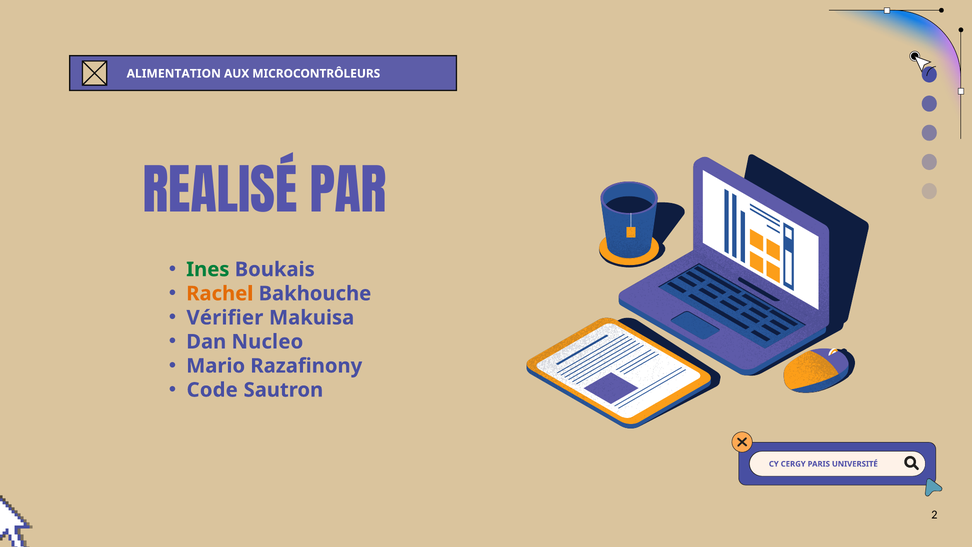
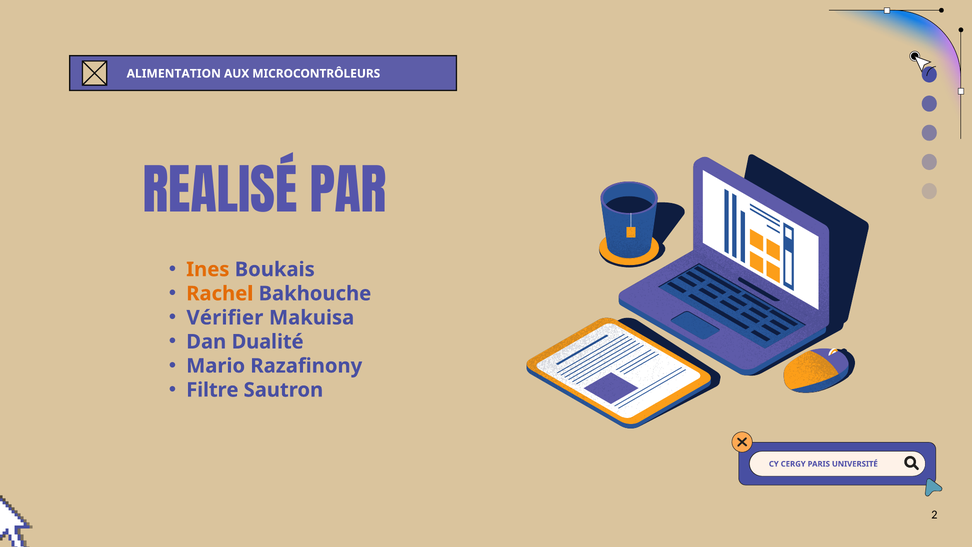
Ines colour: green -> orange (208, 269)
Nucleo: Nucleo -> Dualité (268, 342)
Code: Code -> Filtre (212, 390)
